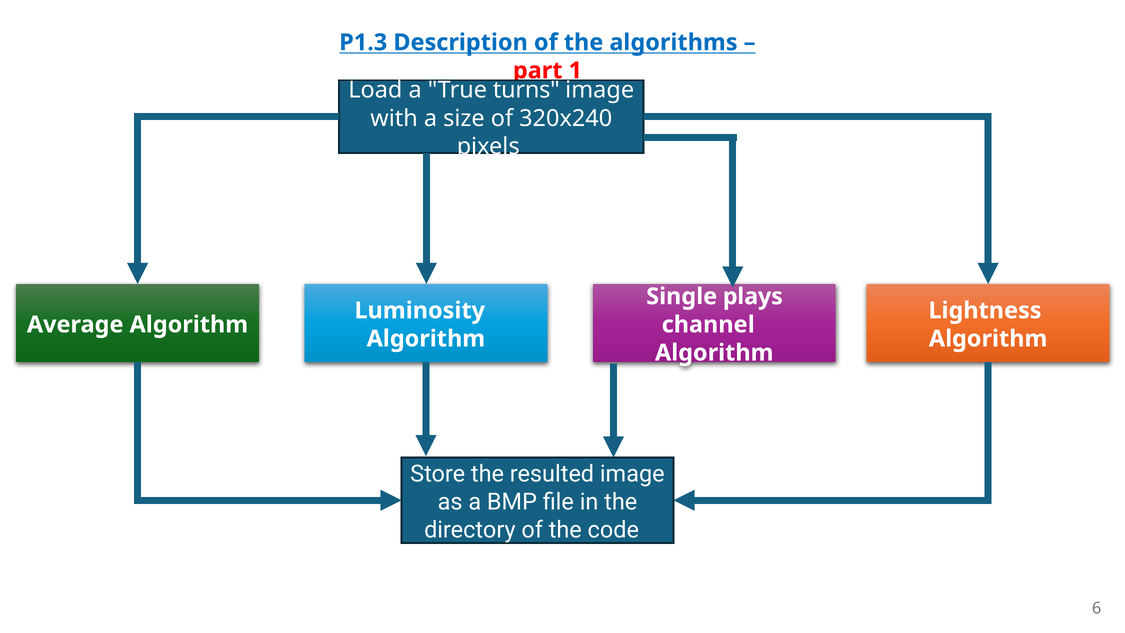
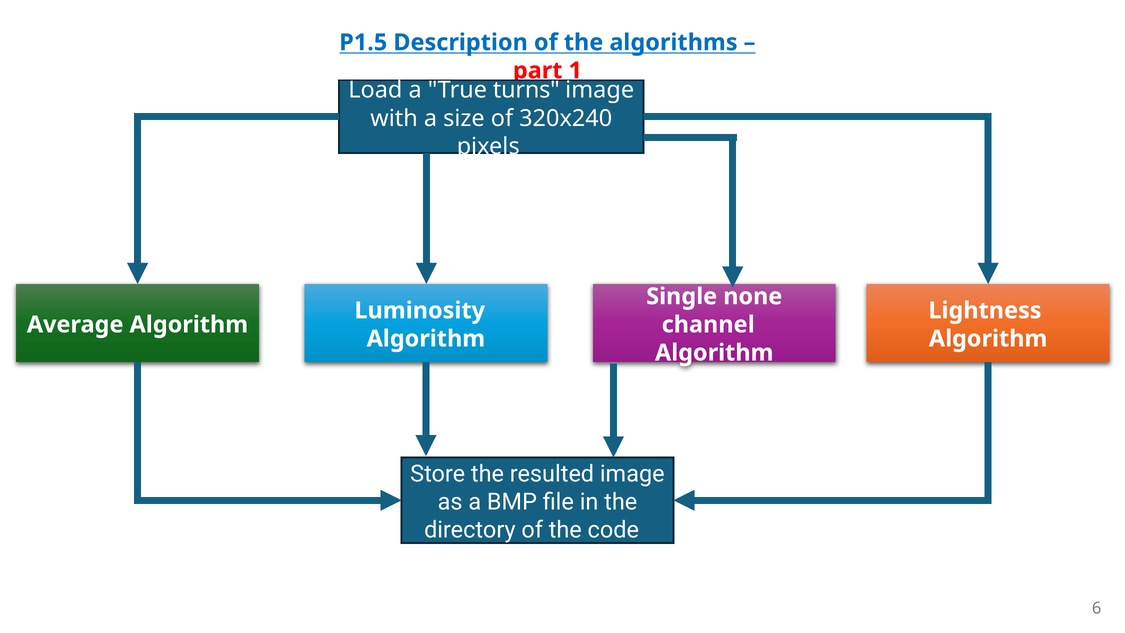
P1.3: P1.3 -> P1.5 (363, 42)
plays: plays -> none (753, 296)
